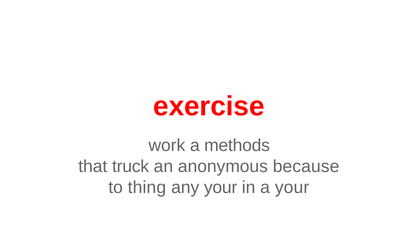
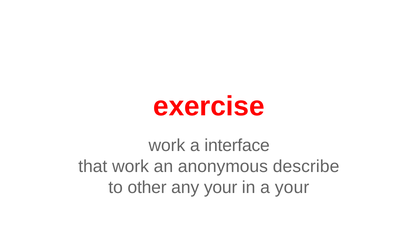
methods: methods -> interface (237, 146)
that truck: truck -> work (131, 167)
because: because -> describe (306, 167)
thing: thing -> other (147, 187)
